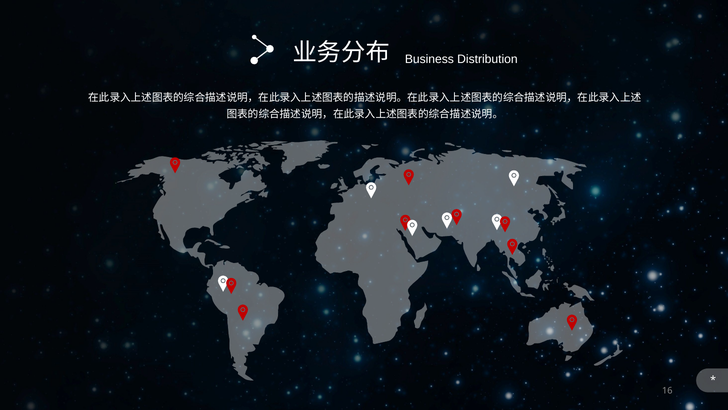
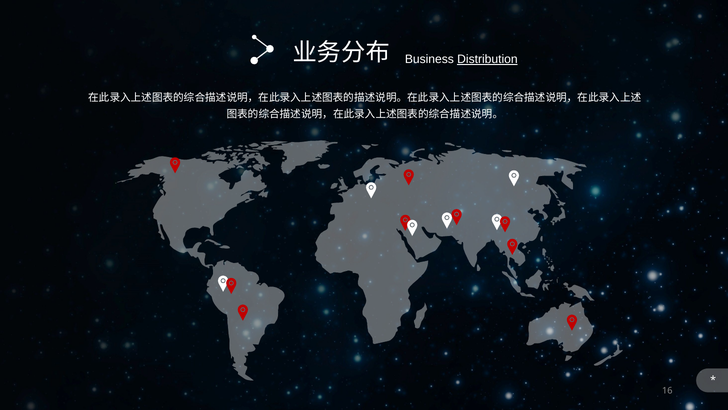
Distribution underline: none -> present (487, 59)
